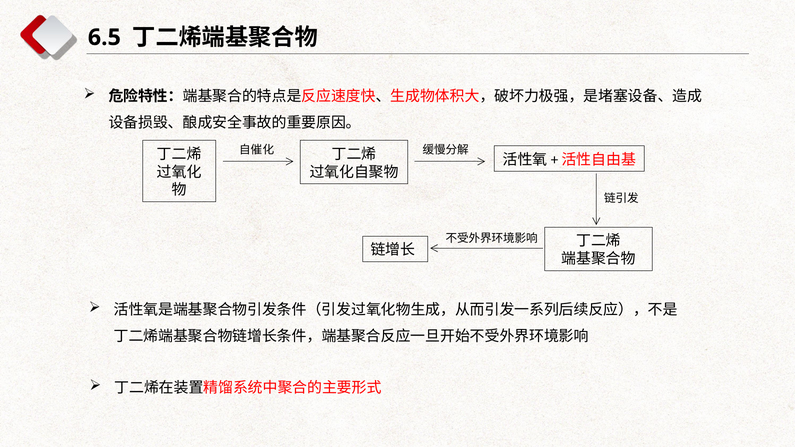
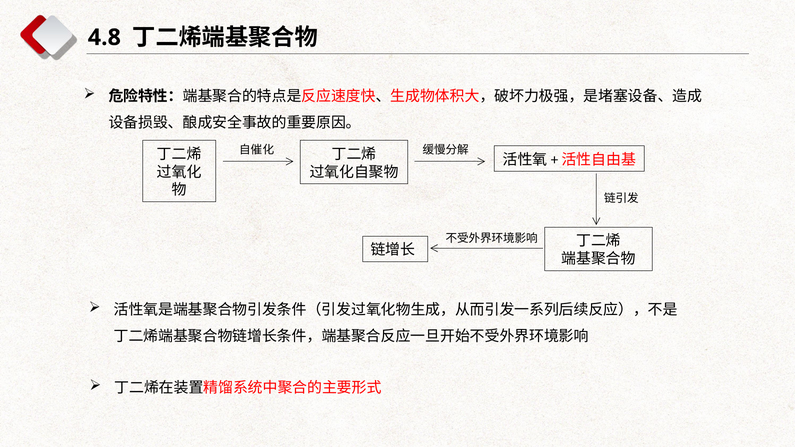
6.5: 6.5 -> 4.8 (104, 37)
